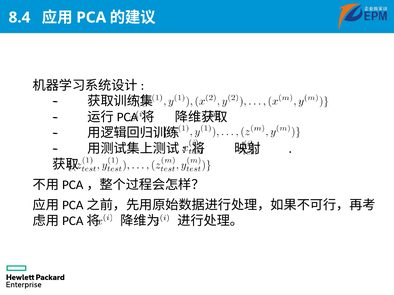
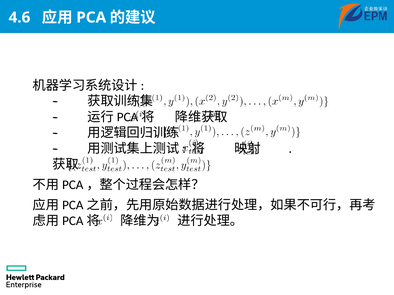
8.4: 8.4 -> 4.6 (19, 17)
